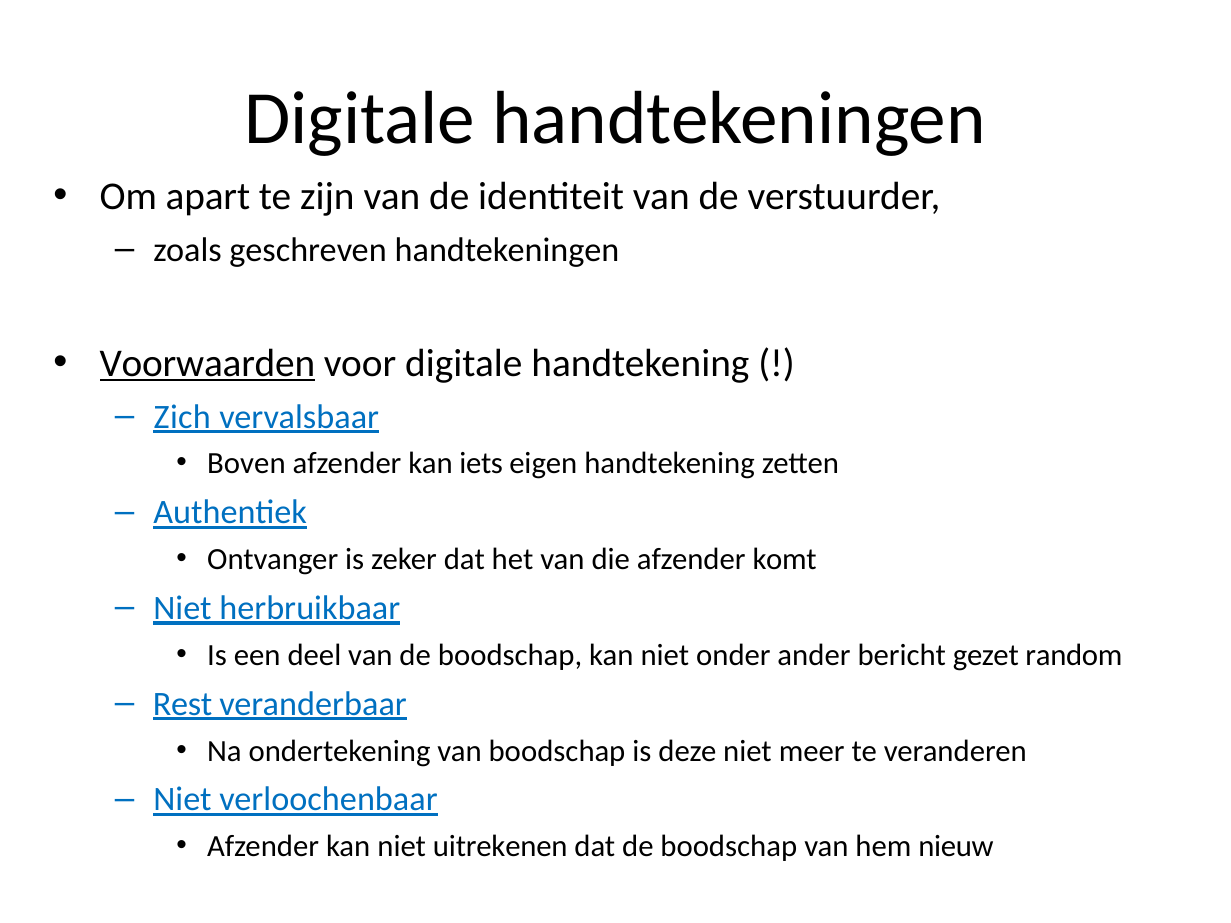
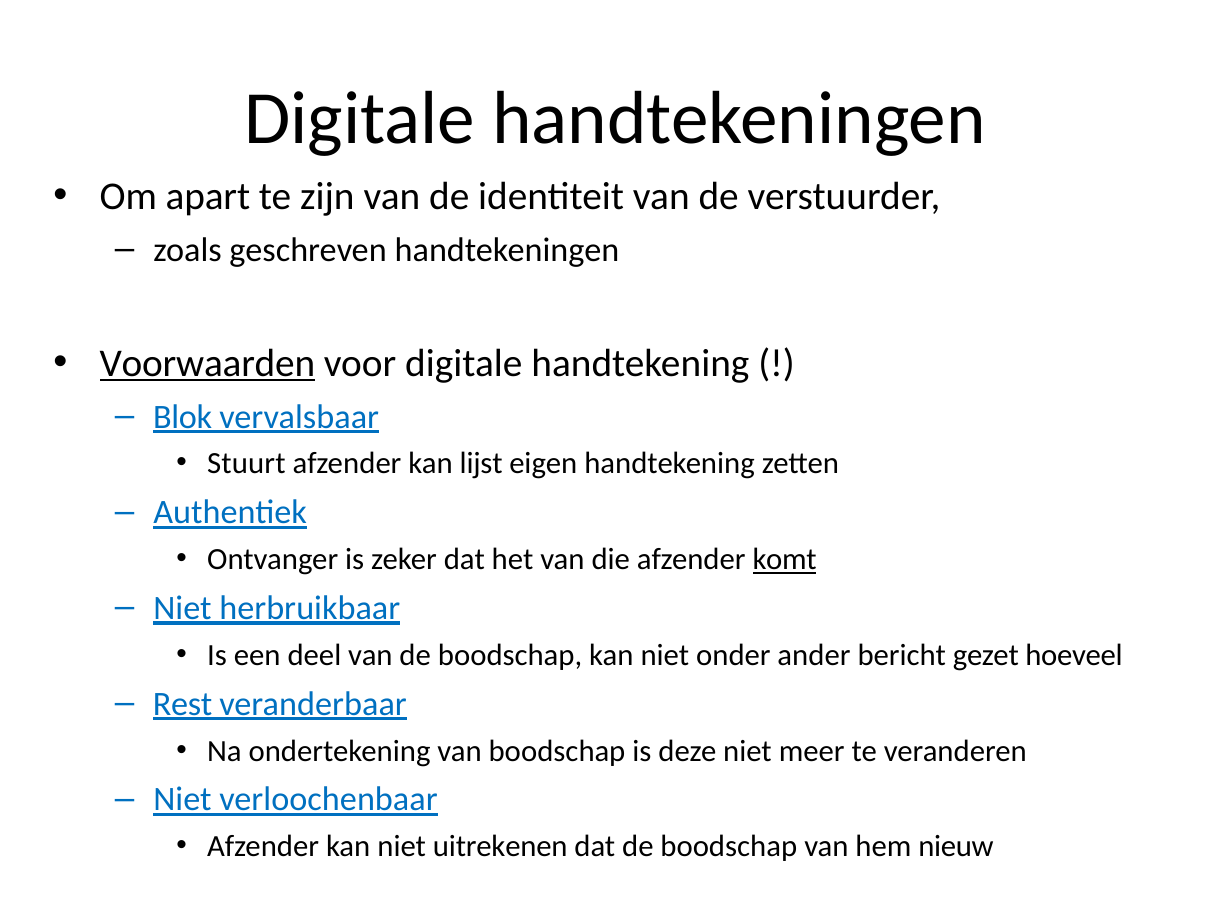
Zich: Zich -> Blok (183, 417)
Boven: Boven -> Stuurt (246, 464)
iets: iets -> lijst (481, 464)
komt underline: none -> present (785, 560)
random: random -> hoeveel (1074, 655)
